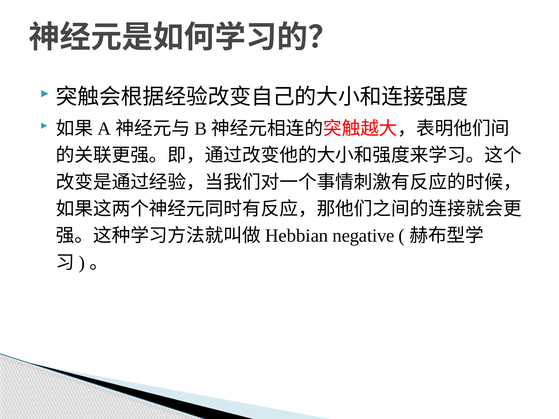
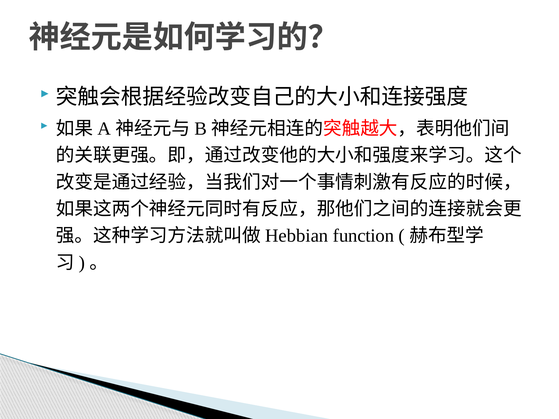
negative: negative -> function (363, 236)
